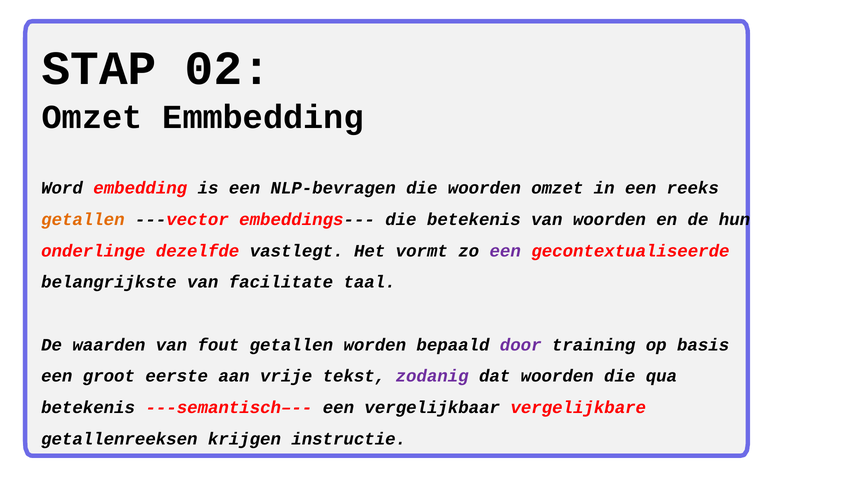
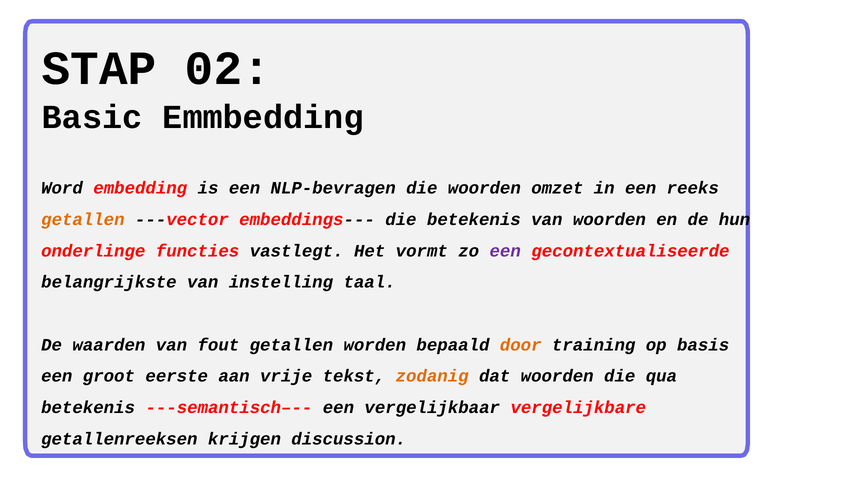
Omzet: Omzet -> Basic (92, 117)
dezelfde: dezelfde -> functies (198, 251)
facilitate: facilitate -> instelling (281, 282)
door colour: purple -> orange (521, 345)
zodanig colour: purple -> orange (432, 376)
instructie: instructie -> discussion (349, 439)
